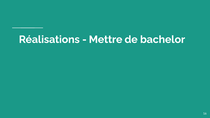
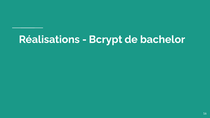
Mettre: Mettre -> Bcrypt (106, 40)
